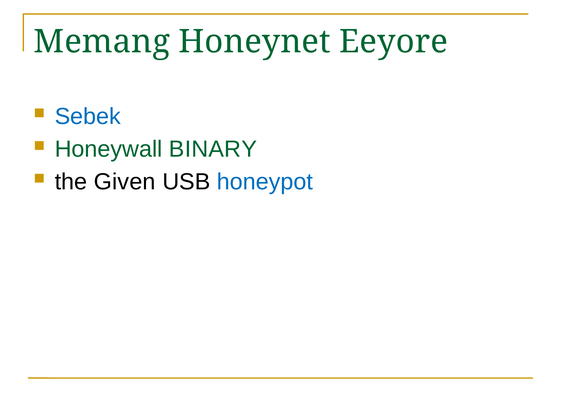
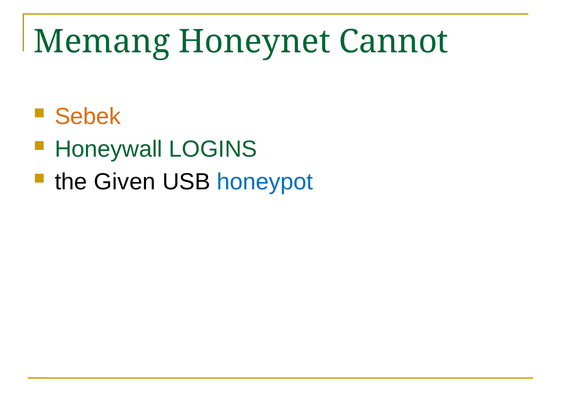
Eeyore: Eeyore -> Cannot (394, 42)
Sebek colour: blue -> orange (88, 117)
BINARY: BINARY -> LOGINS (213, 149)
